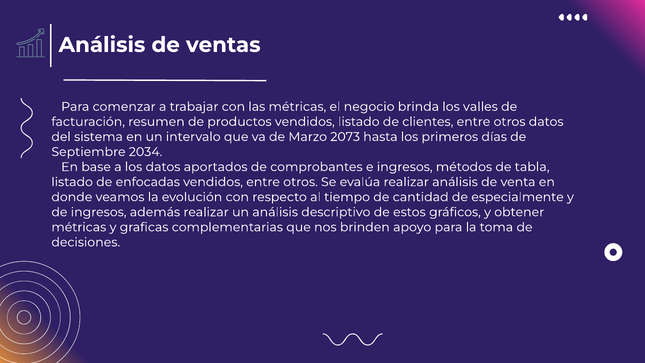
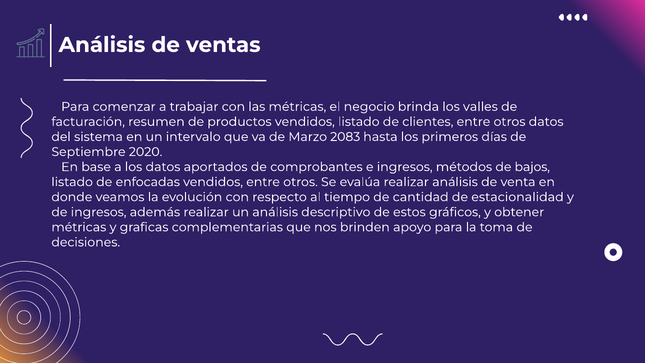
2073: 2073 -> 2083 (345, 137)
2034: 2034 -> 2020 (146, 152)
tabla: tabla -> bajos (532, 167)
especialmente: especialmente -> estacionalidad (517, 197)
